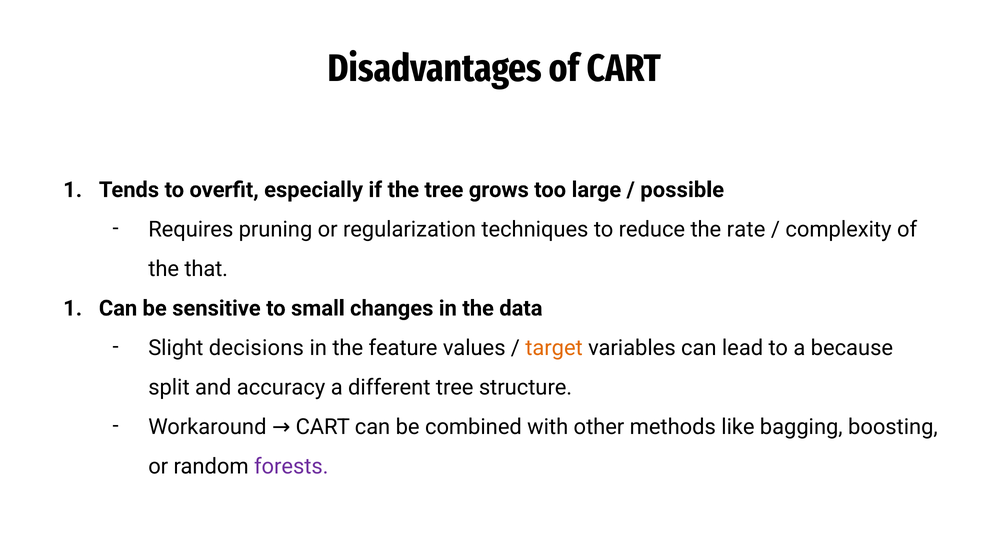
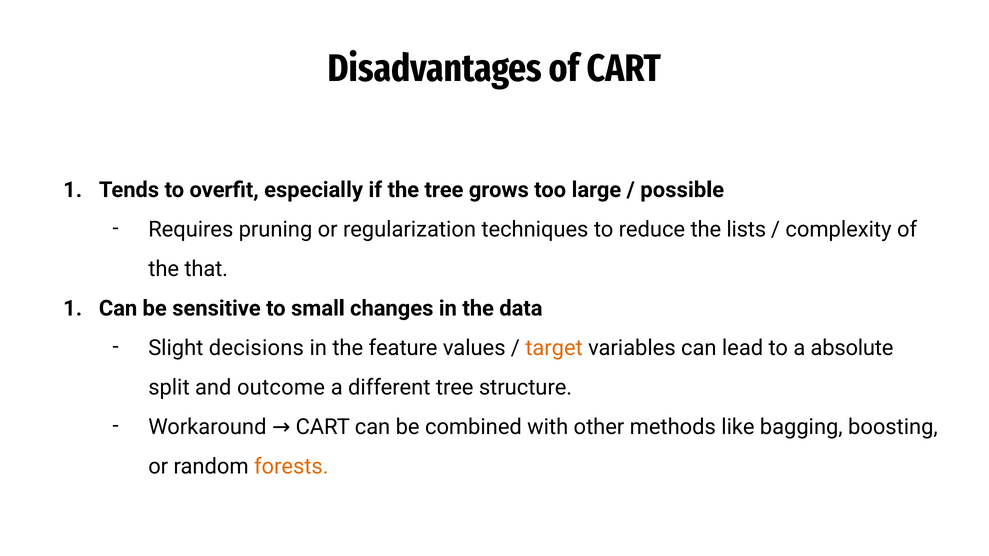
rate: rate -> lists (746, 229)
because: because -> absolute (852, 348)
accuracy: accuracy -> outcome (281, 388)
forests colour: purple -> orange (291, 467)
